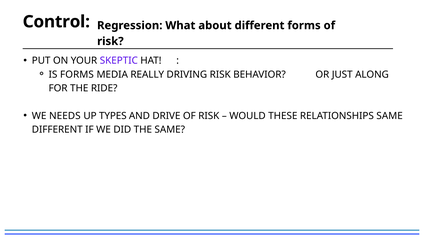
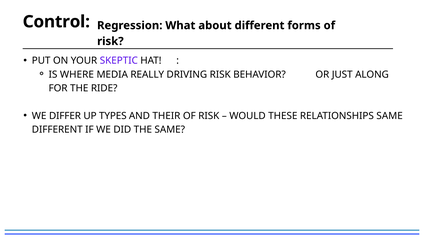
IS FORMS: FORMS -> WHERE (77, 75)
NEEDS: NEEDS -> DIFFER (65, 116)
DRIVE: DRIVE -> THEIR (166, 116)
